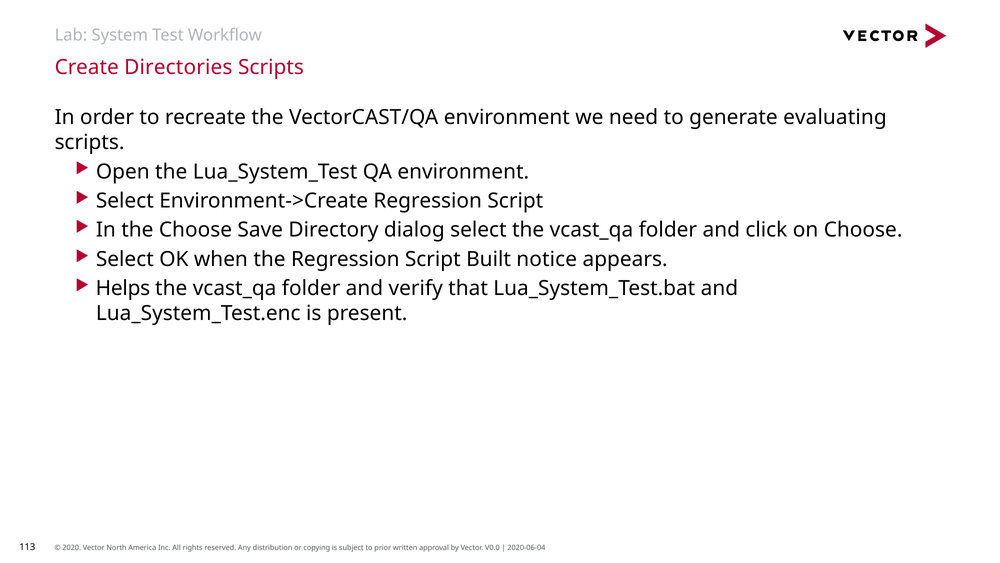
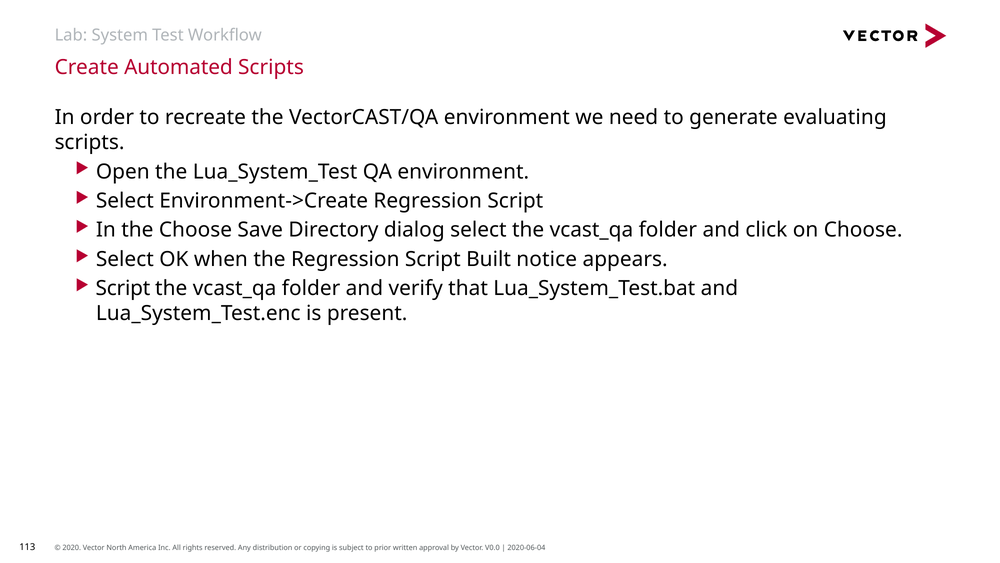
Directories: Directories -> Automated (178, 67)
Helps: Helps -> Script (123, 288)
